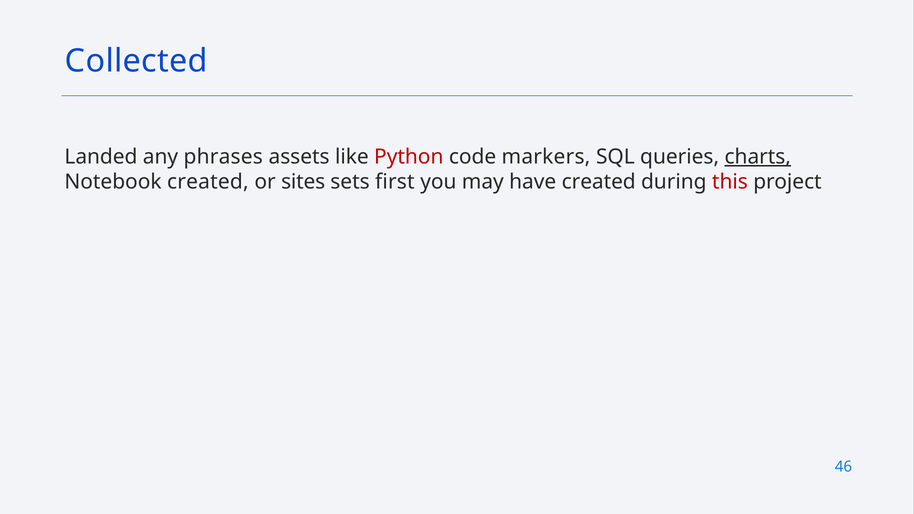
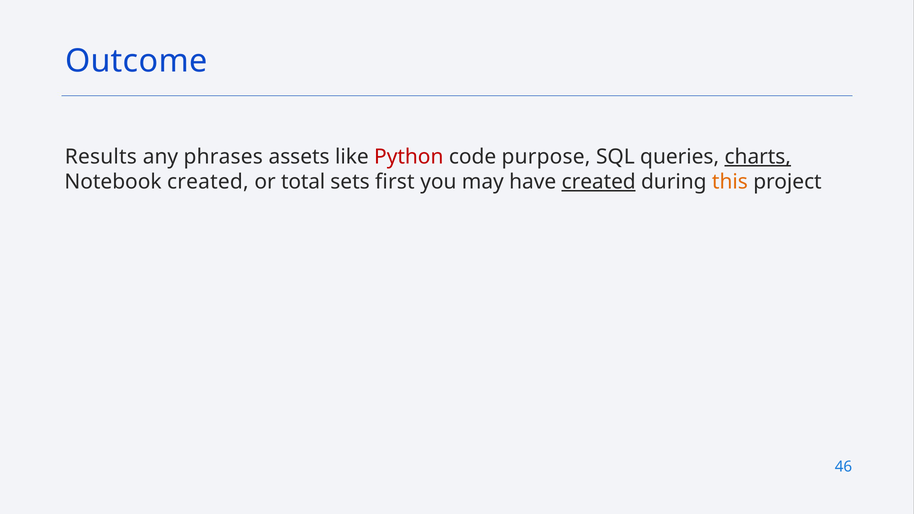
Collected: Collected -> Outcome (136, 61)
Landed: Landed -> Results (101, 157)
markers: markers -> purpose (546, 157)
sites: sites -> total (303, 182)
created underline: none -> present (599, 182)
this colour: red -> orange (730, 182)
